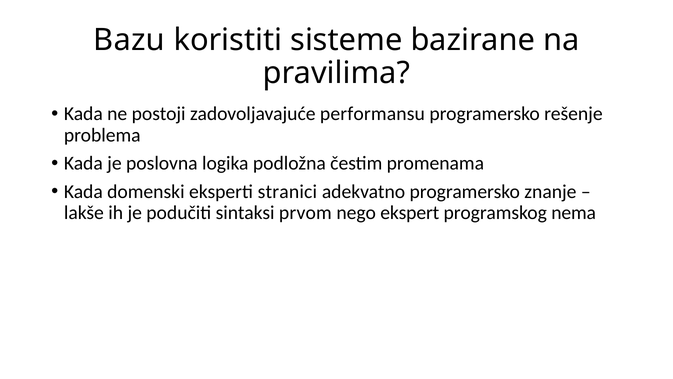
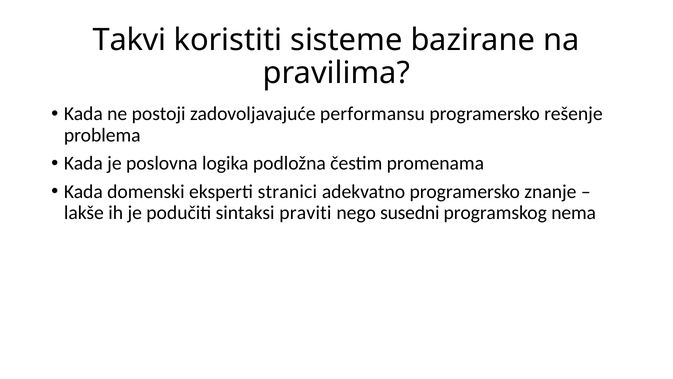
Bazu: Bazu -> Takvi (129, 40)
prvom: prvom -> praviti (305, 213)
ekspert: ekspert -> susedni (410, 213)
